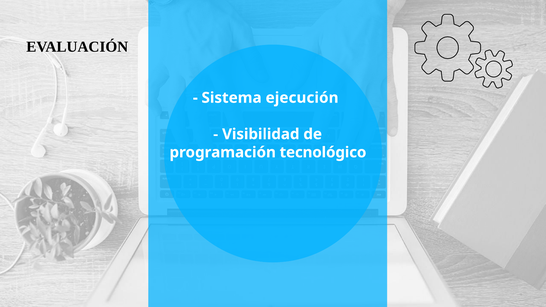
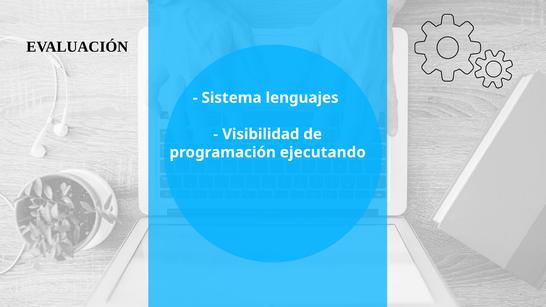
ejecución: ejecución -> lenguajes (302, 98)
tecnológico: tecnológico -> ejecutando (323, 152)
